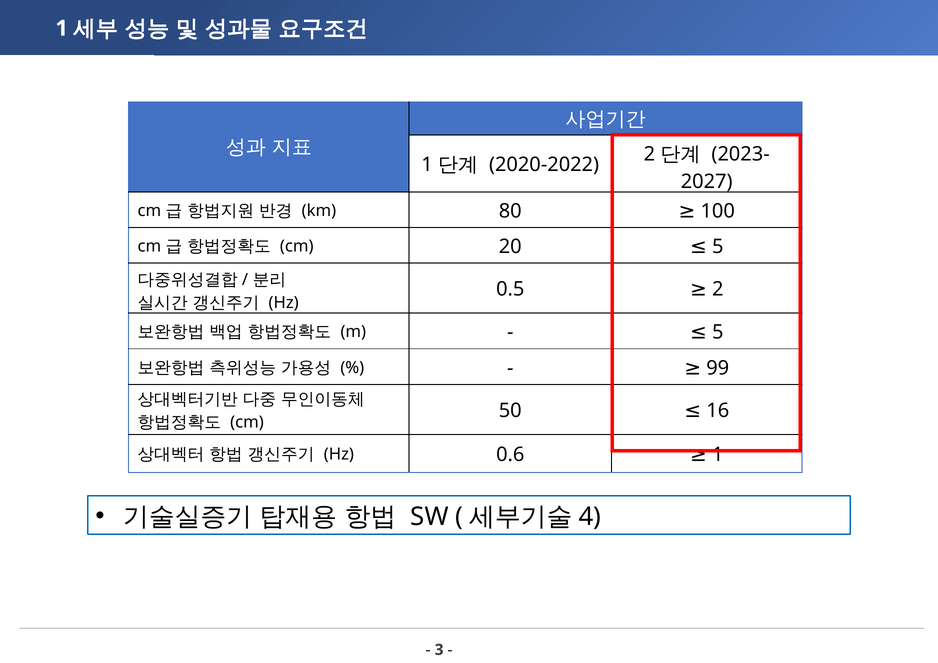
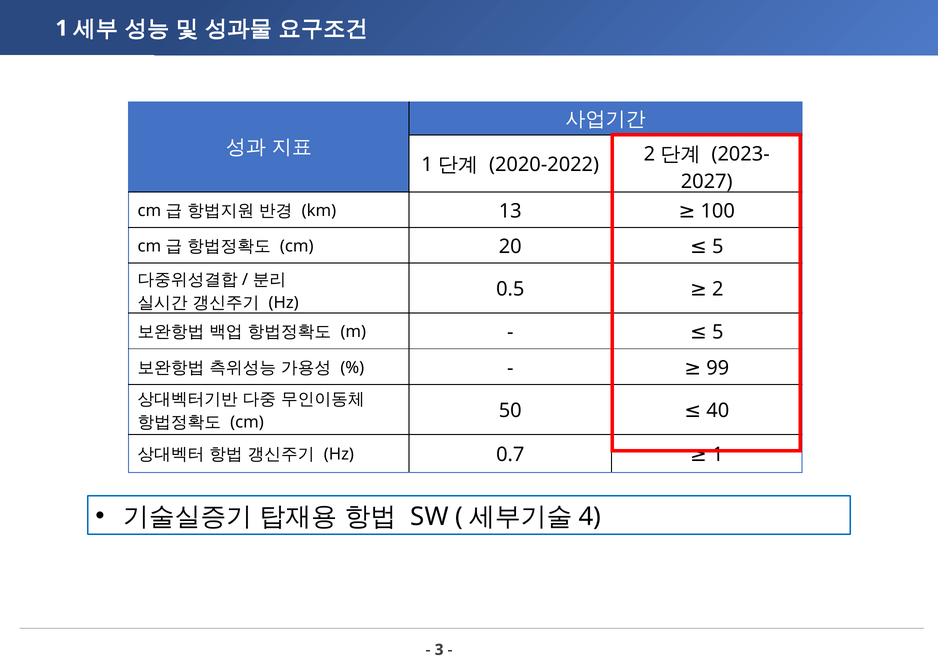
80: 80 -> 13 (510, 211)
16: 16 -> 40 (718, 411)
0.6: 0.6 -> 0.7 (510, 455)
